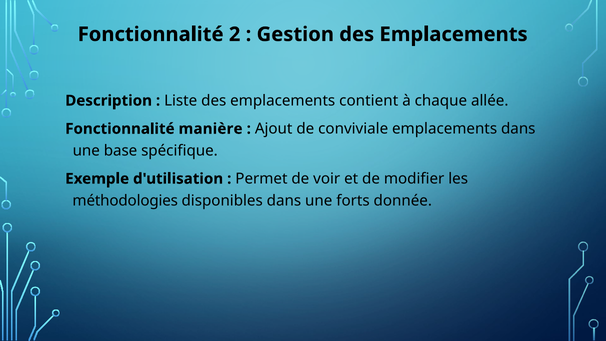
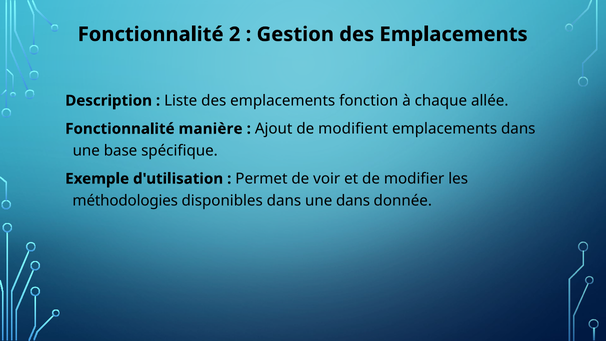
contient: contient -> fonction (369, 101)
conviviale: conviviale -> modifient (353, 129)
une forts: forts -> dans (353, 200)
